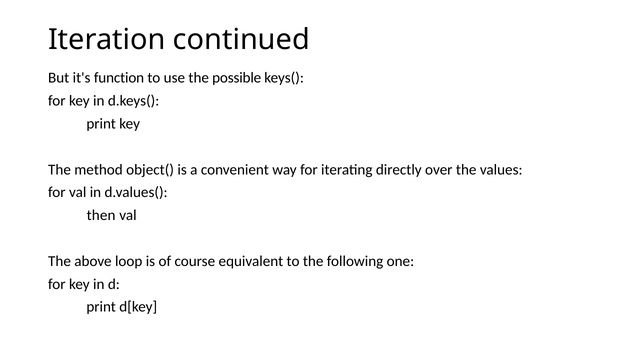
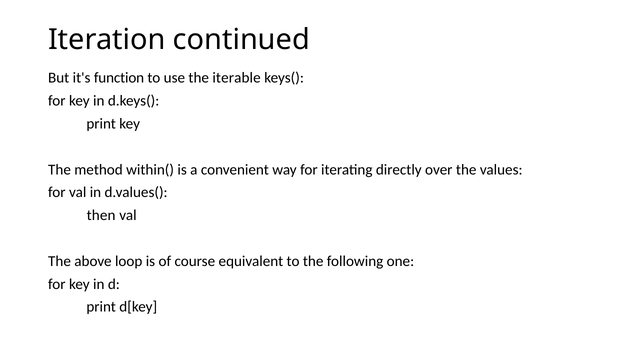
possible: possible -> iterable (237, 78)
object(: object( -> within( (150, 170)
